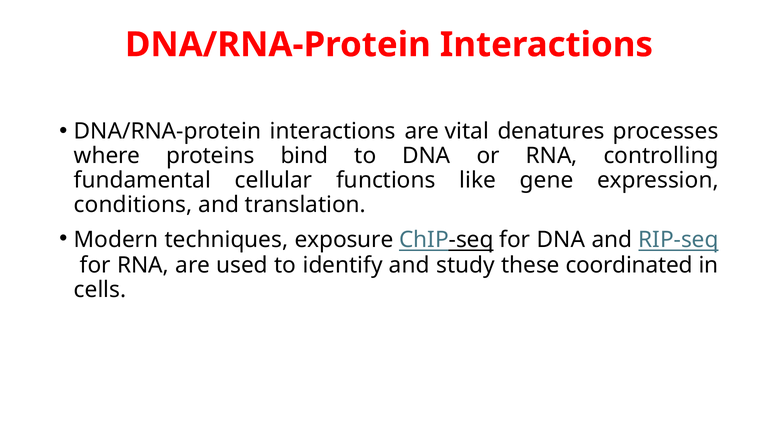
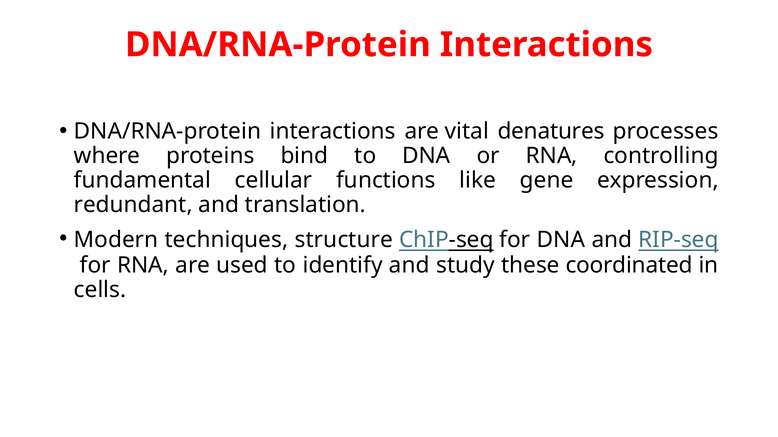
conditions: conditions -> redundant (133, 205)
exposure: exposure -> structure (344, 240)
